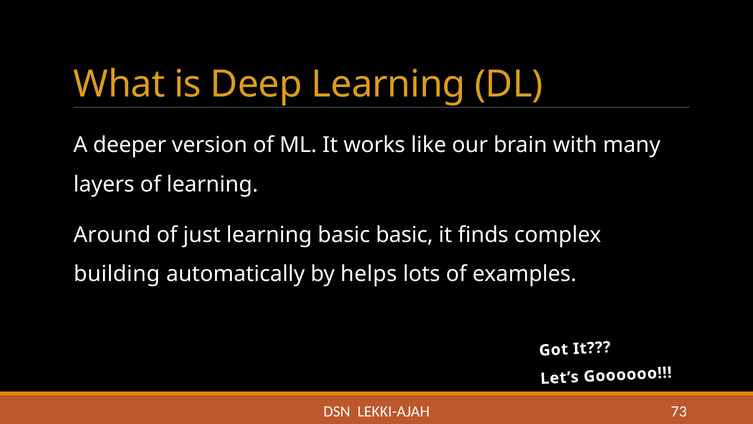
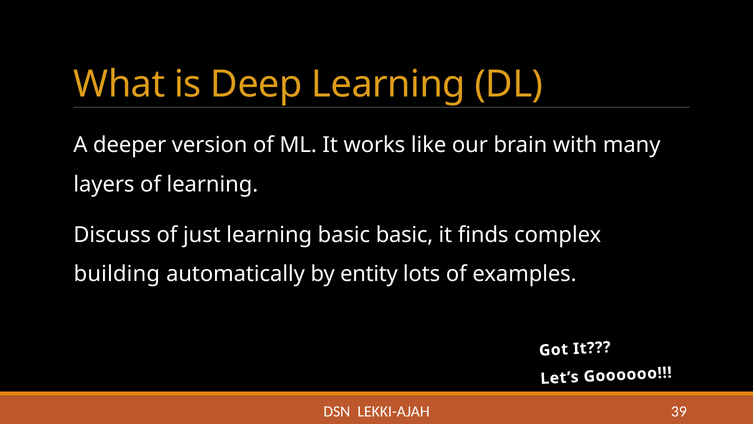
Around: Around -> Discuss (112, 235)
helps: helps -> entity (369, 274)
73: 73 -> 39 (679, 411)
